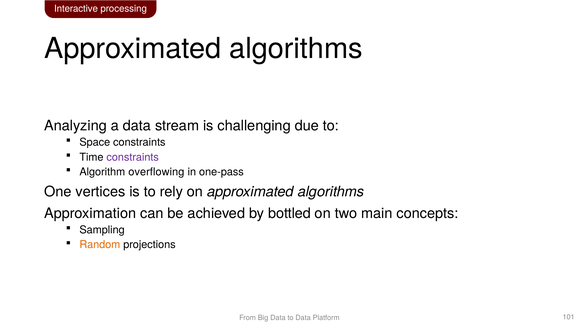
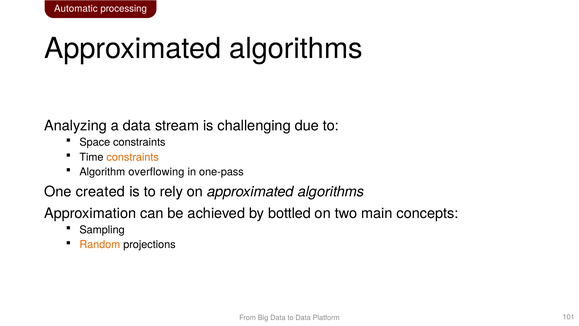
Interactive: Interactive -> Automatic (76, 9)
constraints colour: purple -> orange (133, 157)
vertices: vertices -> created (100, 191)
